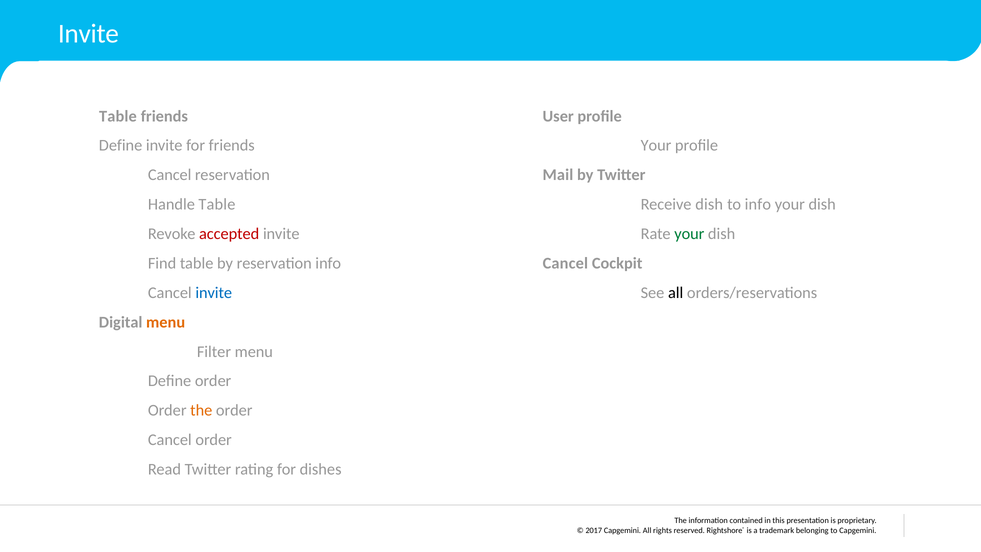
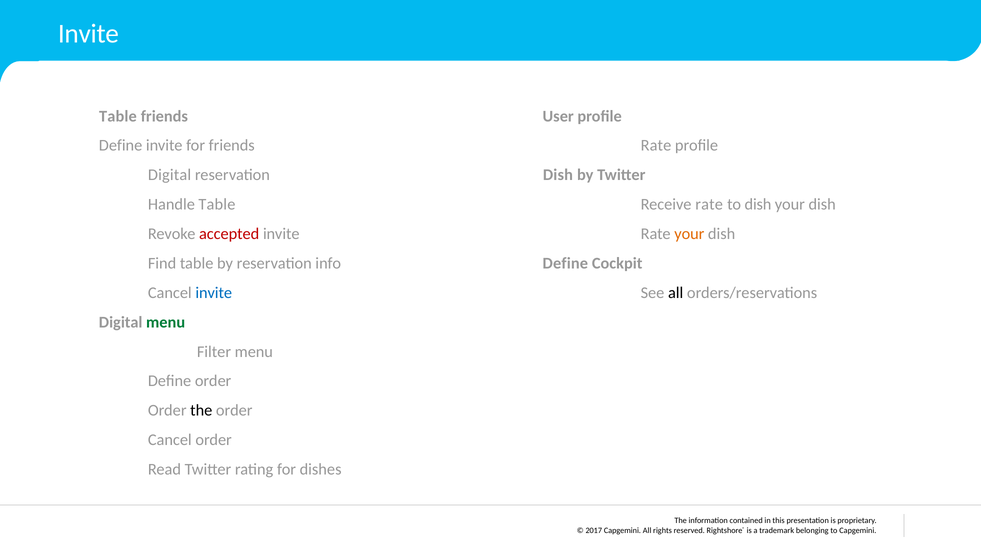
Your: Your -> Rate (656, 146)
Cancel: Cancel -> Digital (170, 175)
Mail: Mail -> Dish (558, 175)
Receive dish: dish -> rate (709, 204)
to info: info -> dish (758, 204)
your colour: green -> orange (689, 234)
Cancel: Cancel -> Define (565, 263)
menu colour: orange -> green (166, 322)
the colour: orange -> black (201, 410)
